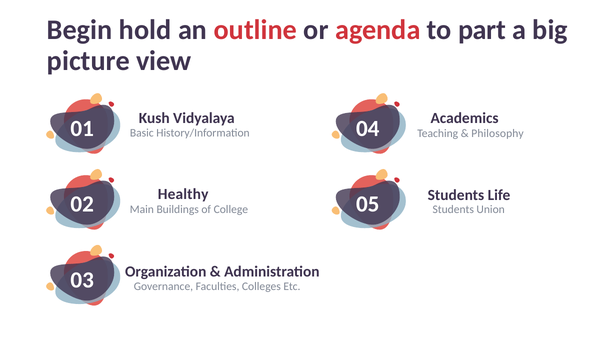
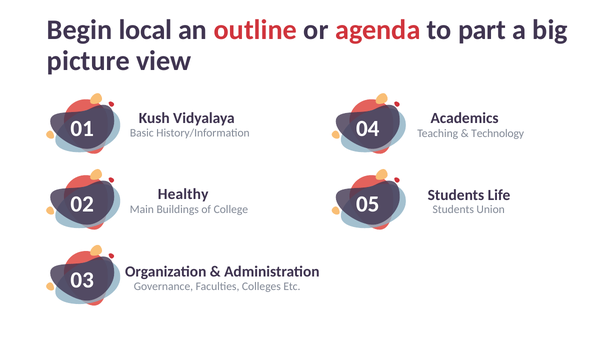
hold: hold -> local (145, 30)
Philosophy: Philosophy -> Technology (498, 133)
